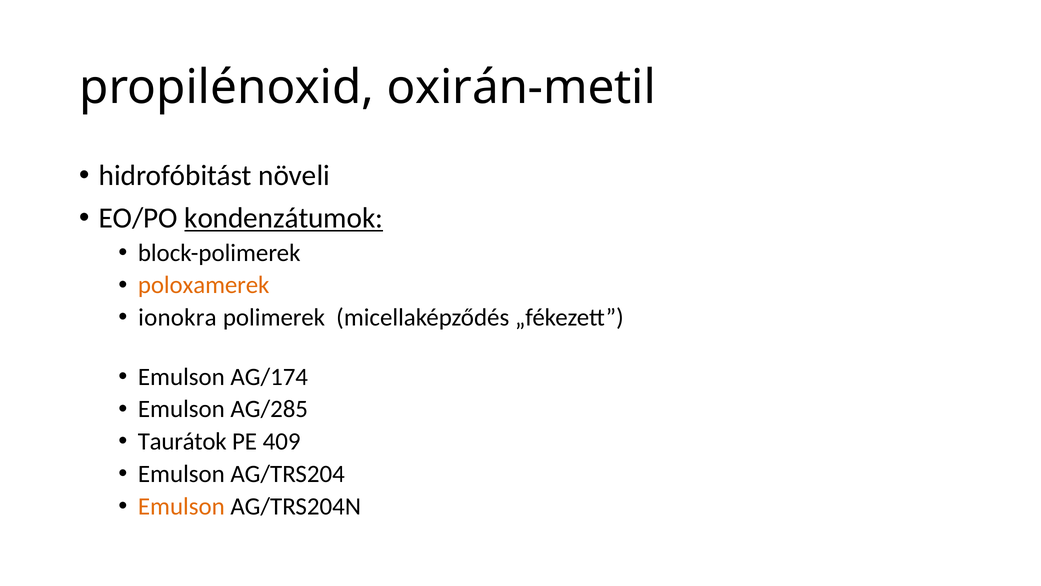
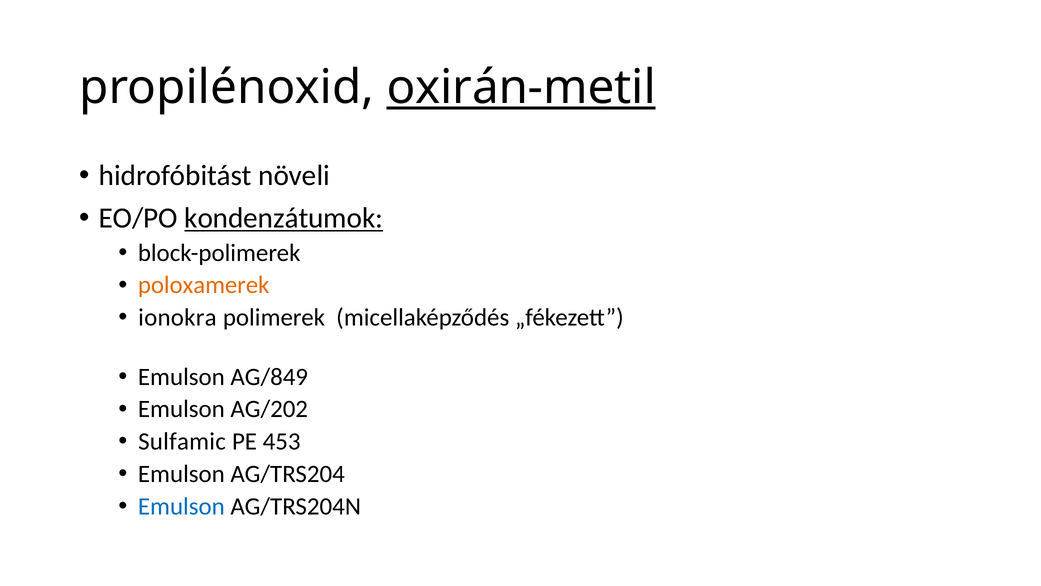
oxirán-metil underline: none -> present (521, 87)
AG/174: AG/174 -> AG/849 (269, 377)
AG/285: AG/285 -> AG/202 (269, 409)
Taurátok: Taurátok -> Sulfamic (182, 441)
409: 409 -> 453 (282, 441)
Emulson colour: orange -> blue (181, 506)
